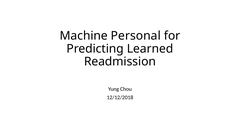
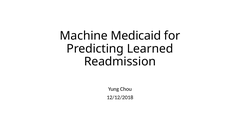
Personal: Personal -> Medicaid (136, 36)
